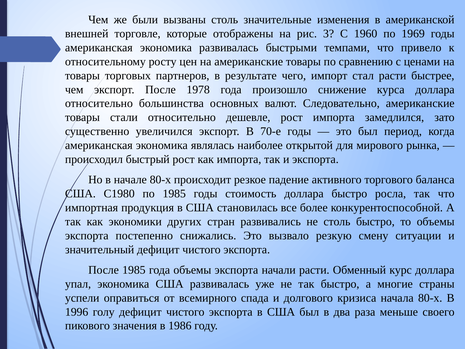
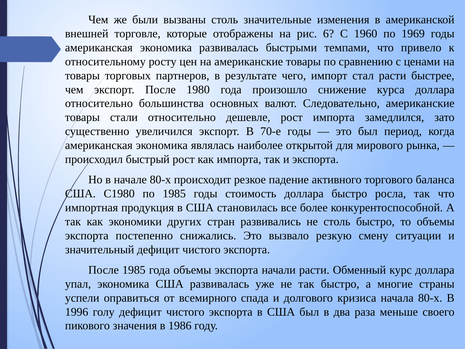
3: 3 -> 6 (329, 34)
1978: 1978 -> 1980 (198, 89)
